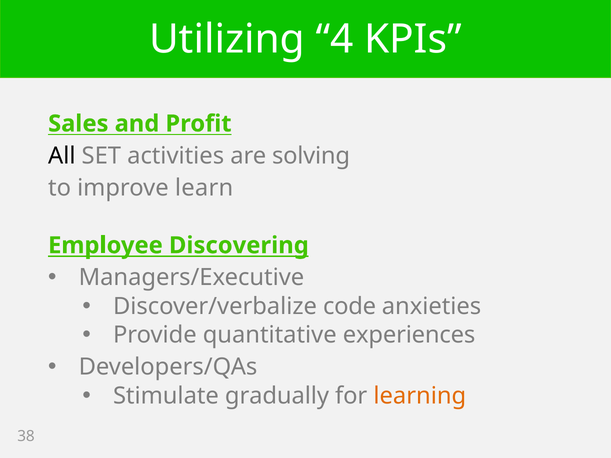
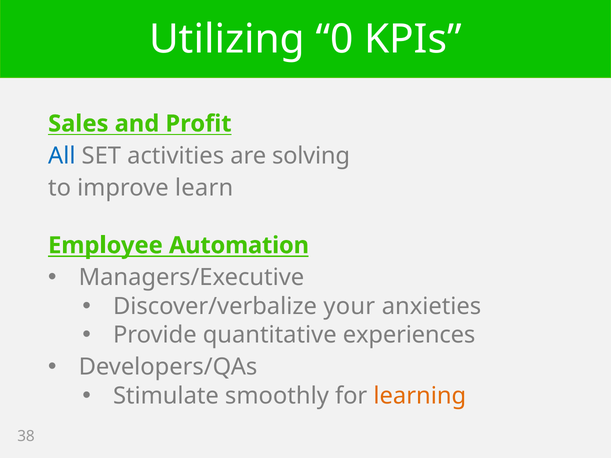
4: 4 -> 0 (335, 39)
All colour: black -> blue (62, 156)
Discovering: Discovering -> Automation (239, 246)
code: code -> your (349, 306)
gradually: gradually -> smoothly (277, 396)
